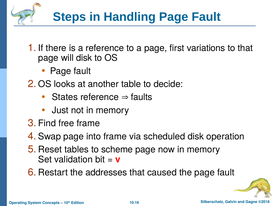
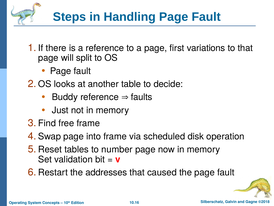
will disk: disk -> split (84, 58)
States: States -> Buddy (65, 97)
scheme: scheme -> number (117, 149)
